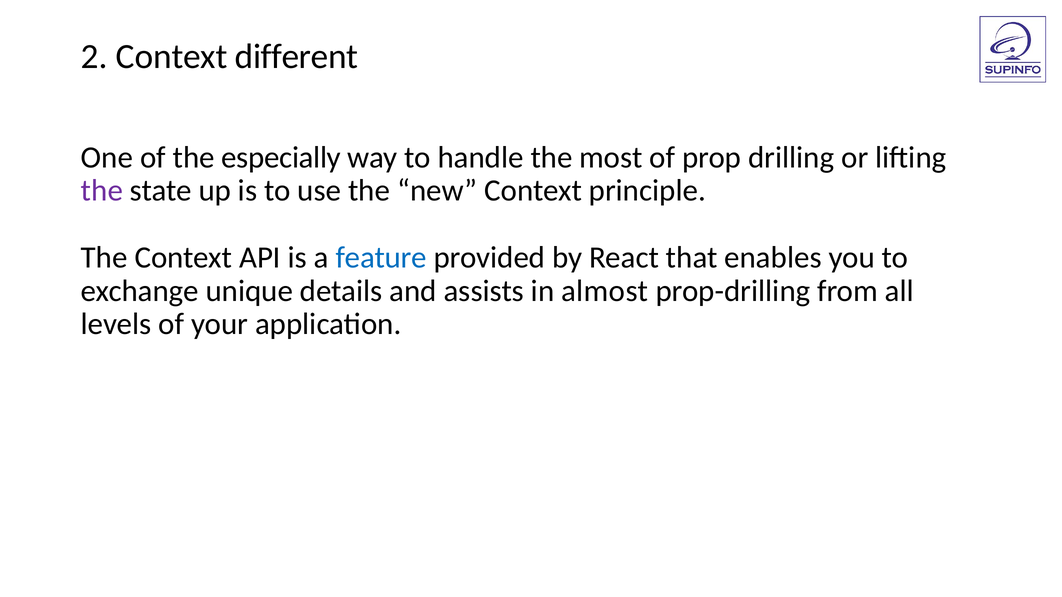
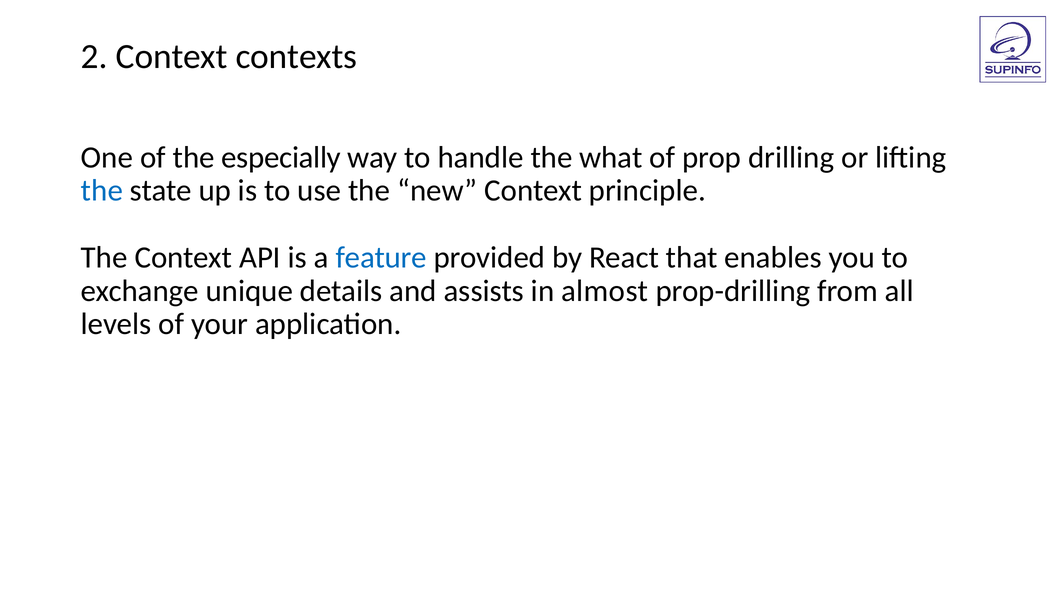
different: different -> contexts (296, 56)
most: most -> what (611, 157)
the colour: purple -> blue (102, 191)
